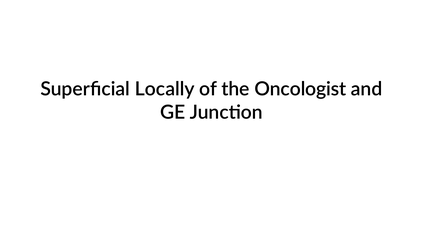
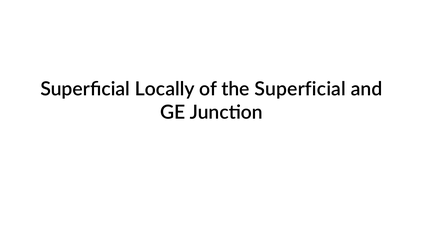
the Oncologist: Oncologist -> Superficial (300, 89)
